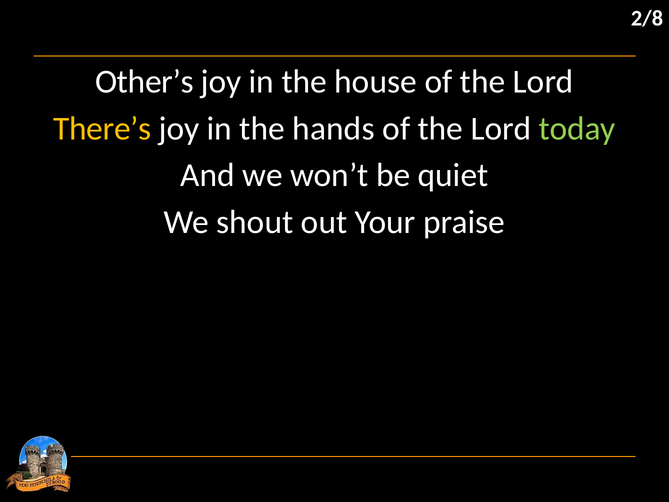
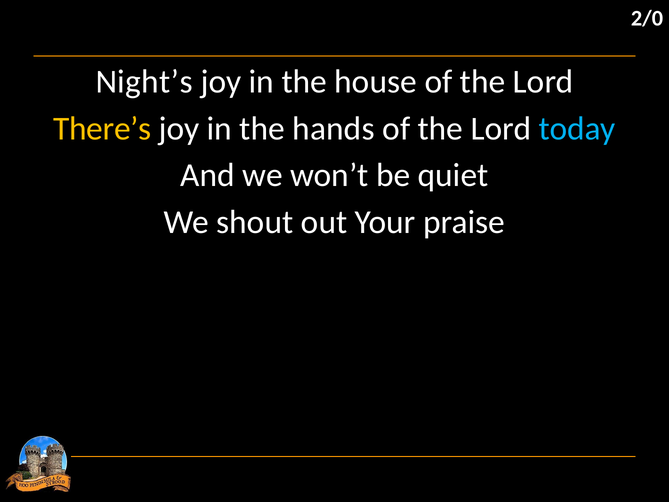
2/8: 2/8 -> 2/0 (647, 18)
Other’s: Other’s -> Night’s (144, 82)
today colour: light green -> light blue (577, 129)
